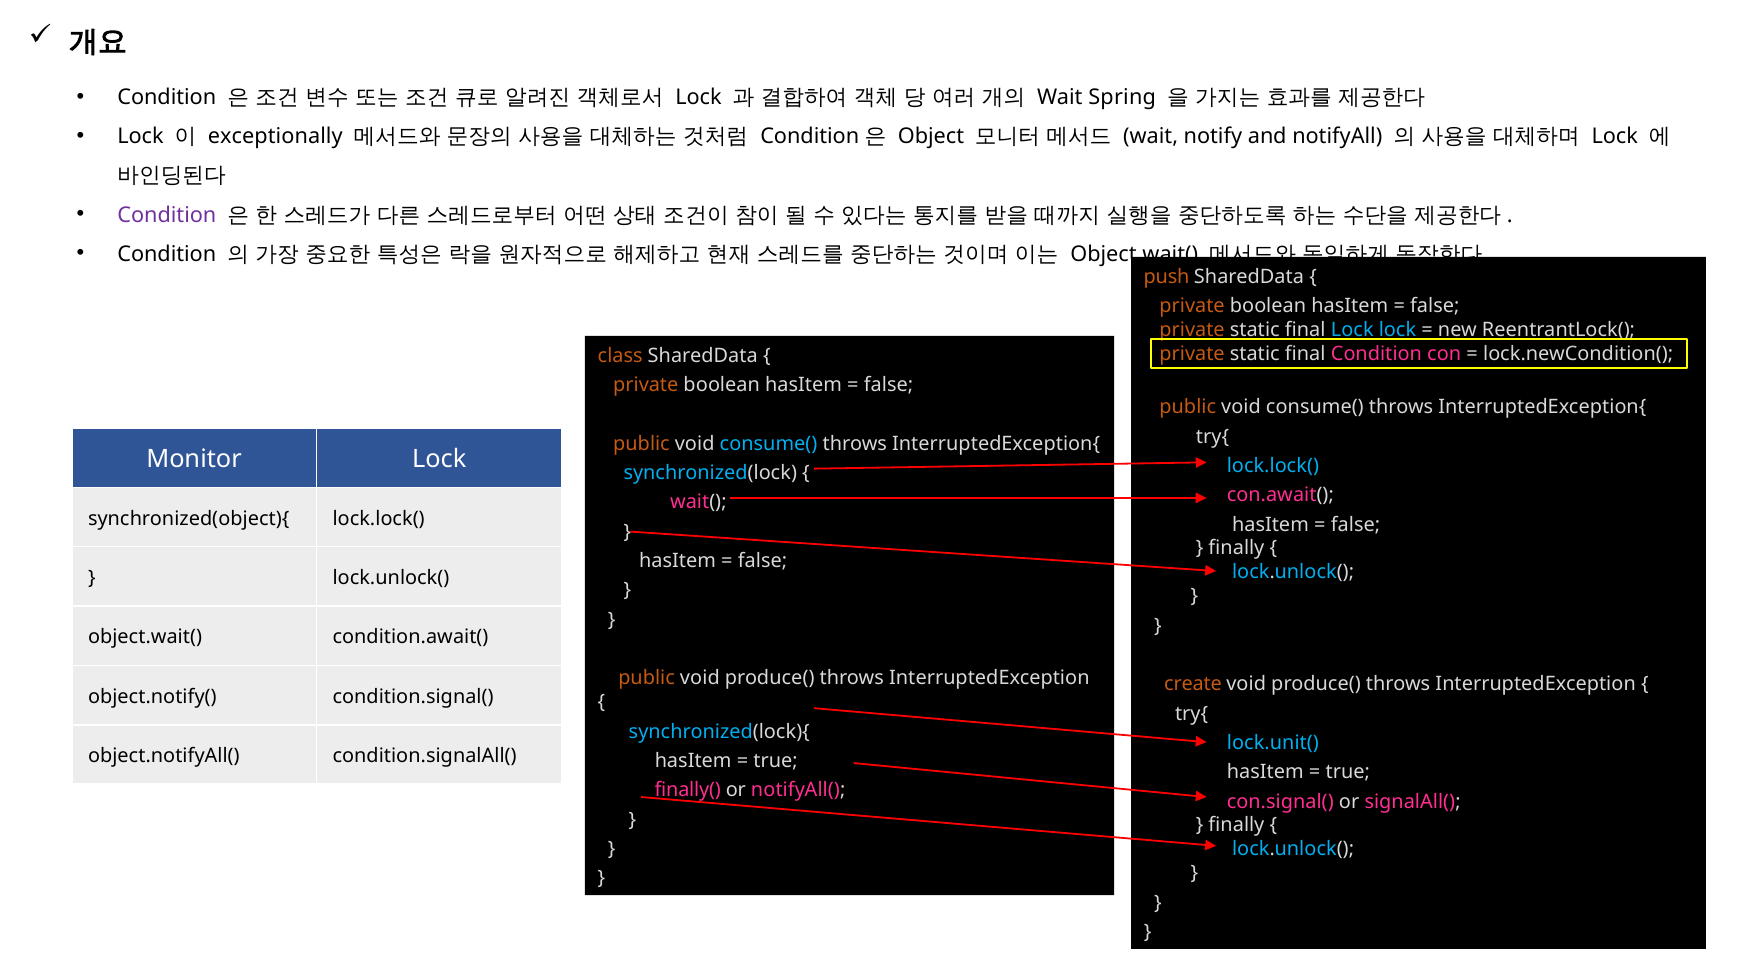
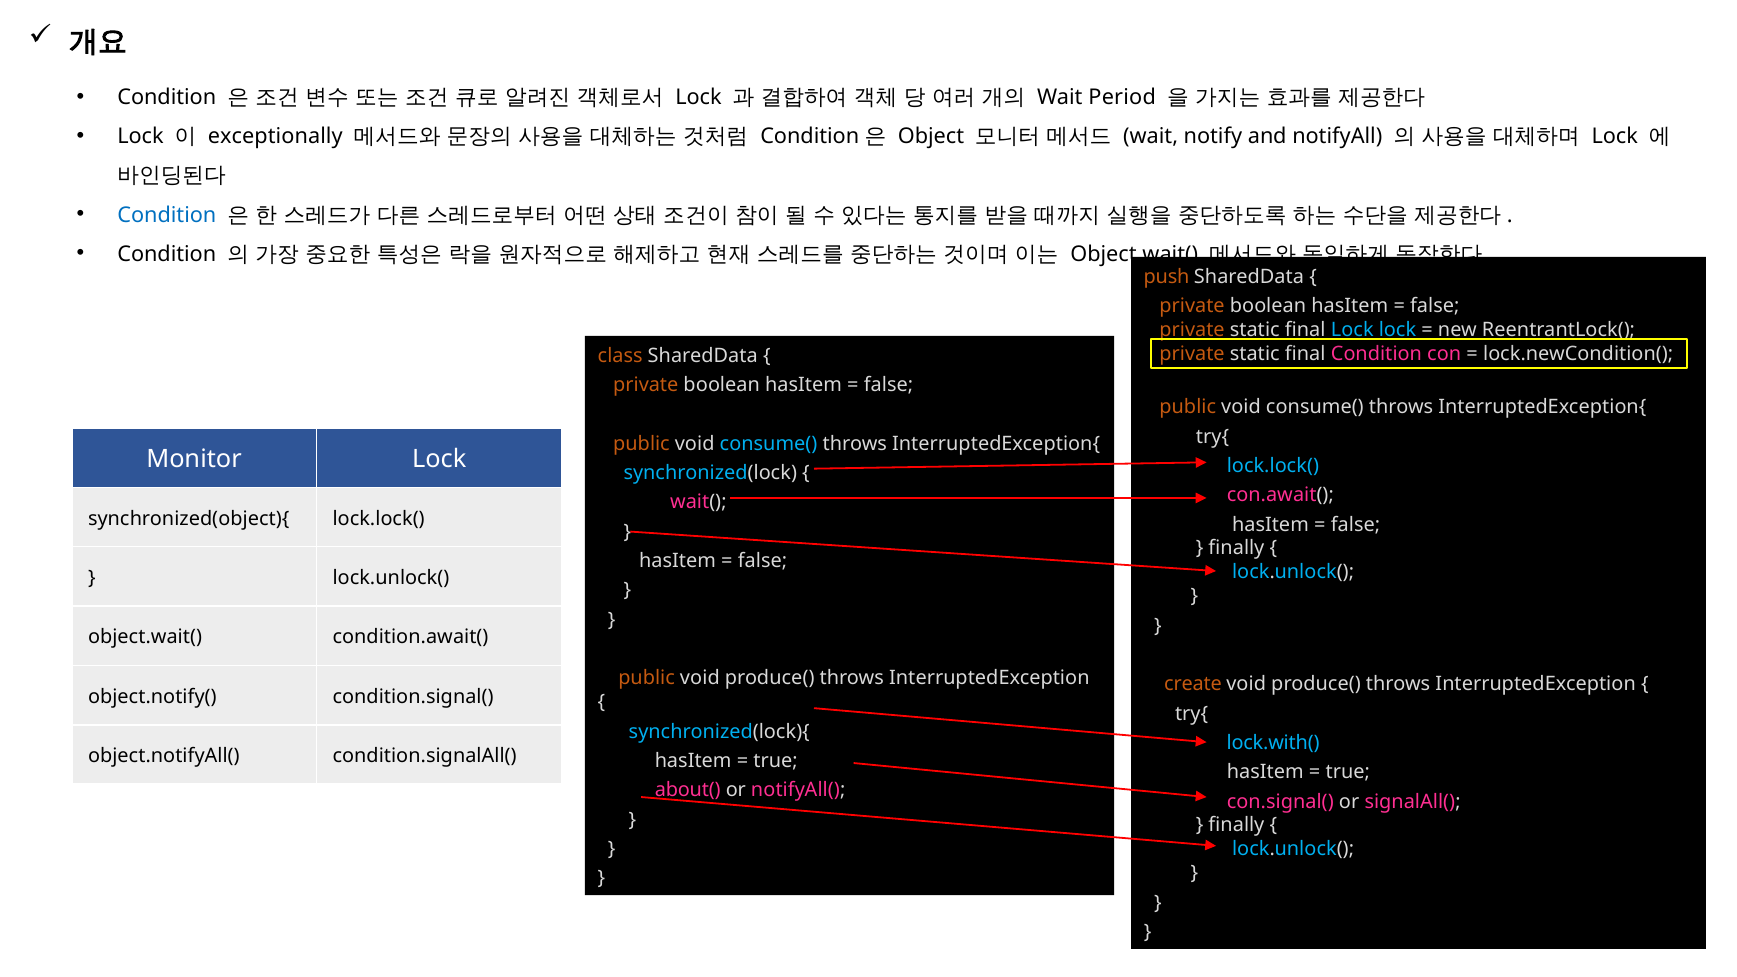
Spring: Spring -> Period (1122, 98)
Condition colour: purple -> blue (167, 215)
lock.unit(: lock.unit( -> lock.with( (1273, 743)
finally(: finally( -> about( (688, 790)
